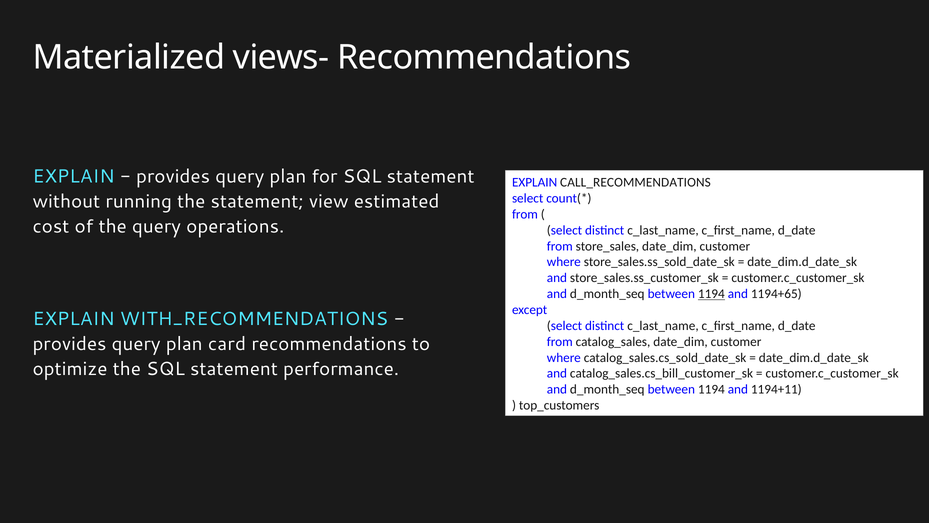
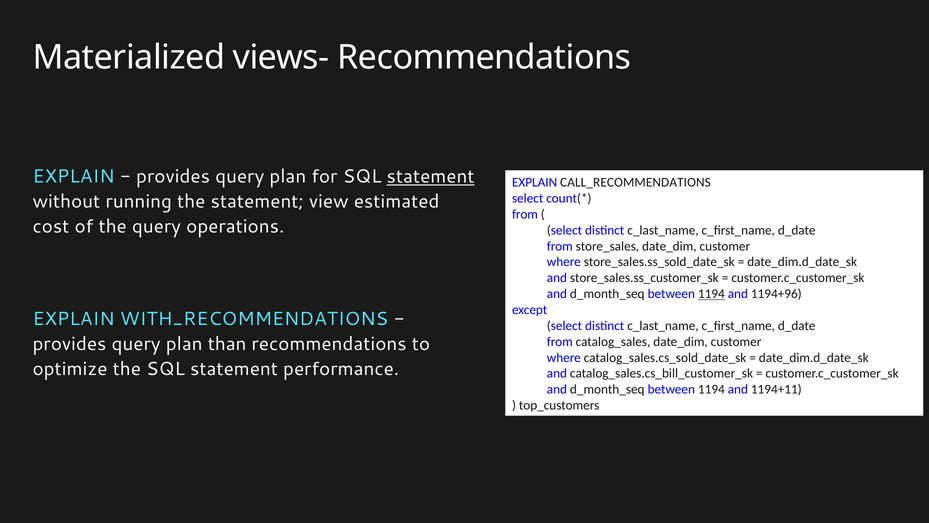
statement underline: none -> present (431, 177)
1194+65: 1194+65 -> 1194+96 (776, 294)
card: card -> than (227, 344)
